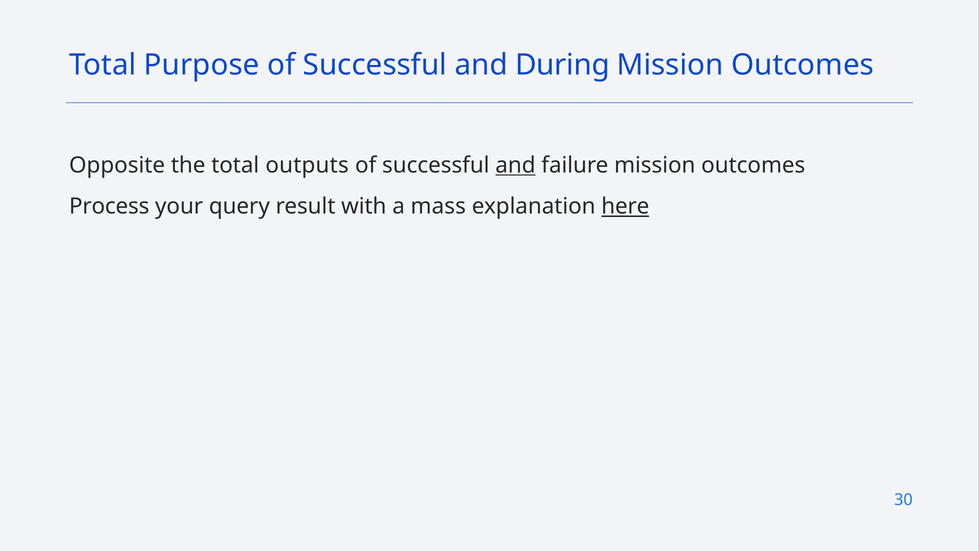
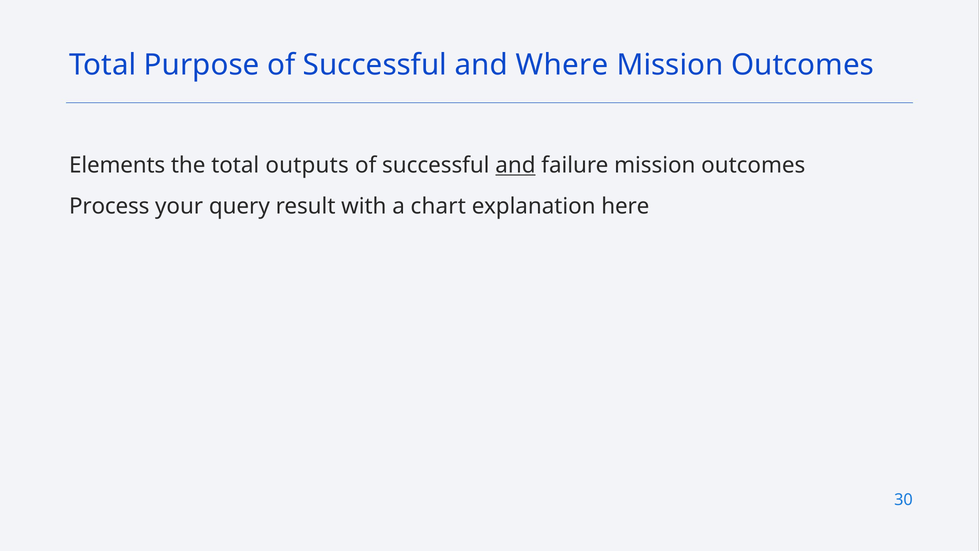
During: During -> Where (562, 65)
Opposite: Opposite -> Elements (117, 165)
mass: mass -> chart (438, 206)
here underline: present -> none (625, 206)
